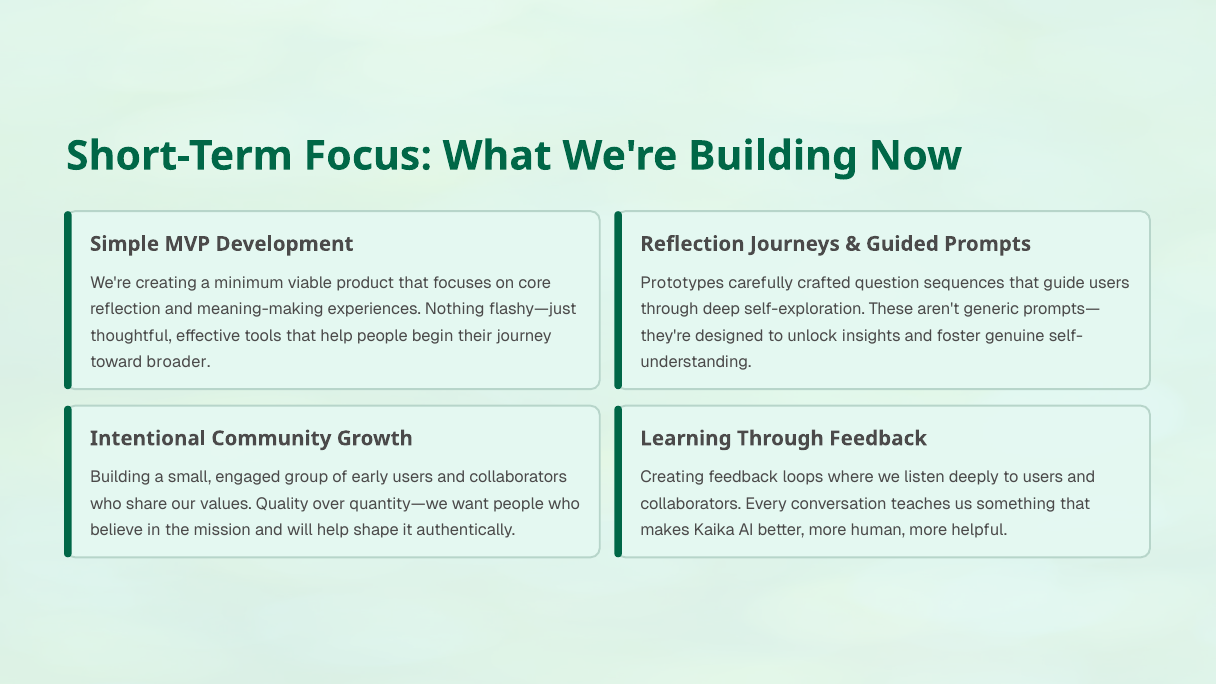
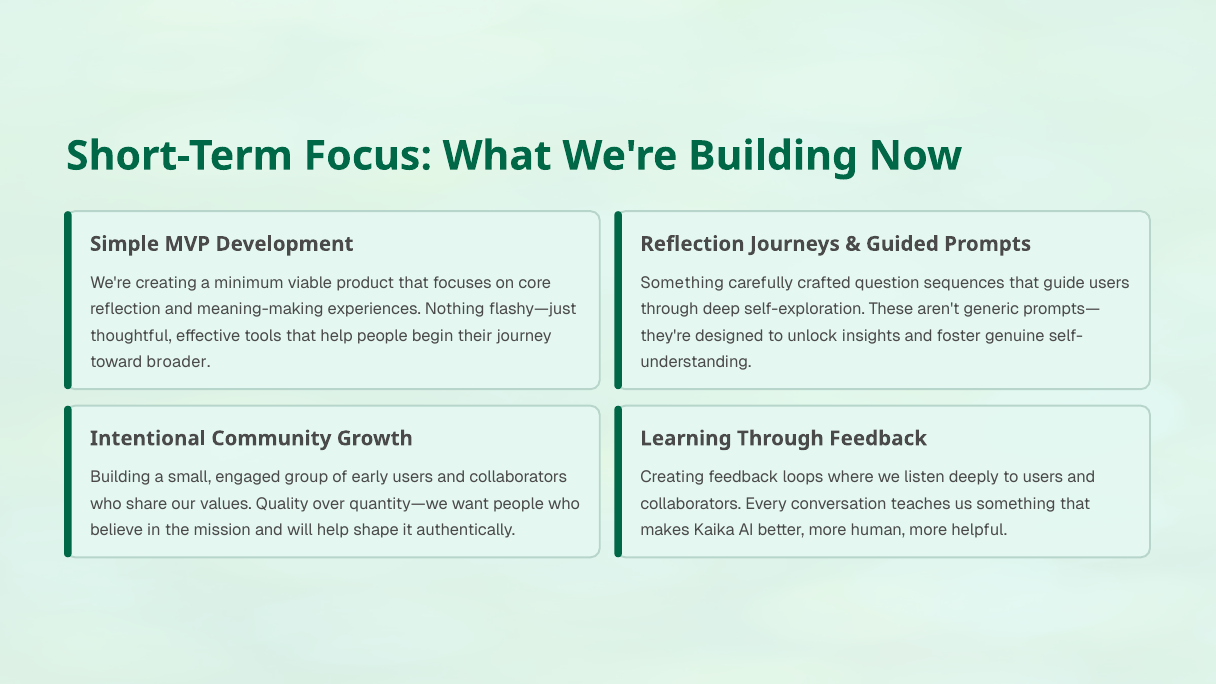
Prototypes: Prototypes -> Something (682, 283)
